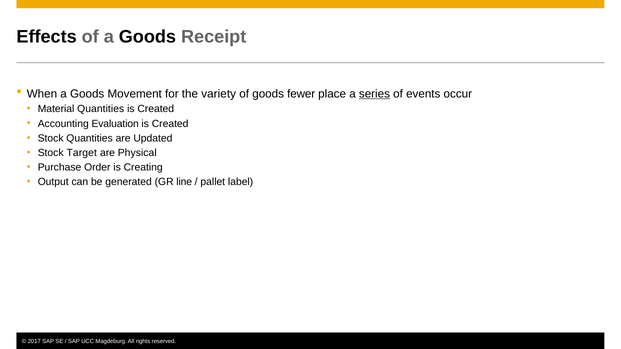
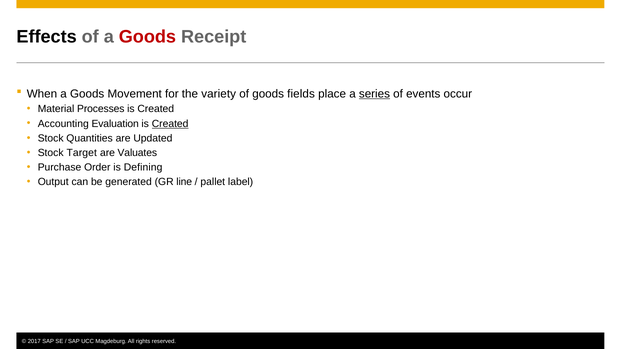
Goods colour: black -> red (147, 37)
fewer: fewer -> fields (301, 94)
Material Quantities: Quantities -> Processes (101, 109)
Created underline: none -> present (170, 124)
Physical: Physical -> Valuates (137, 153)
Creating: Creating -> Defining (143, 168)
